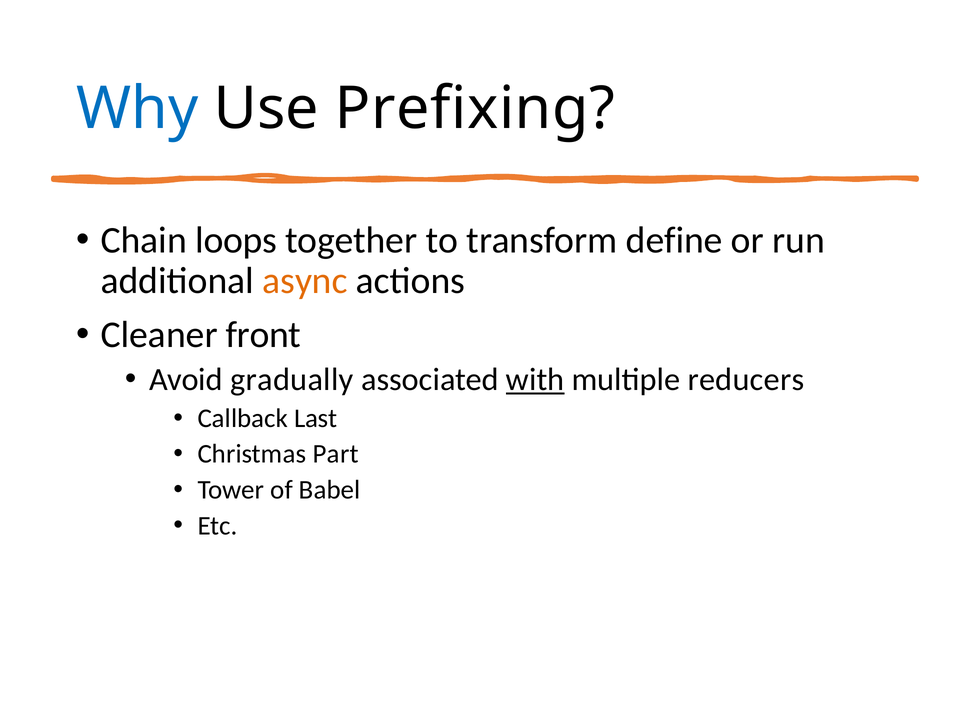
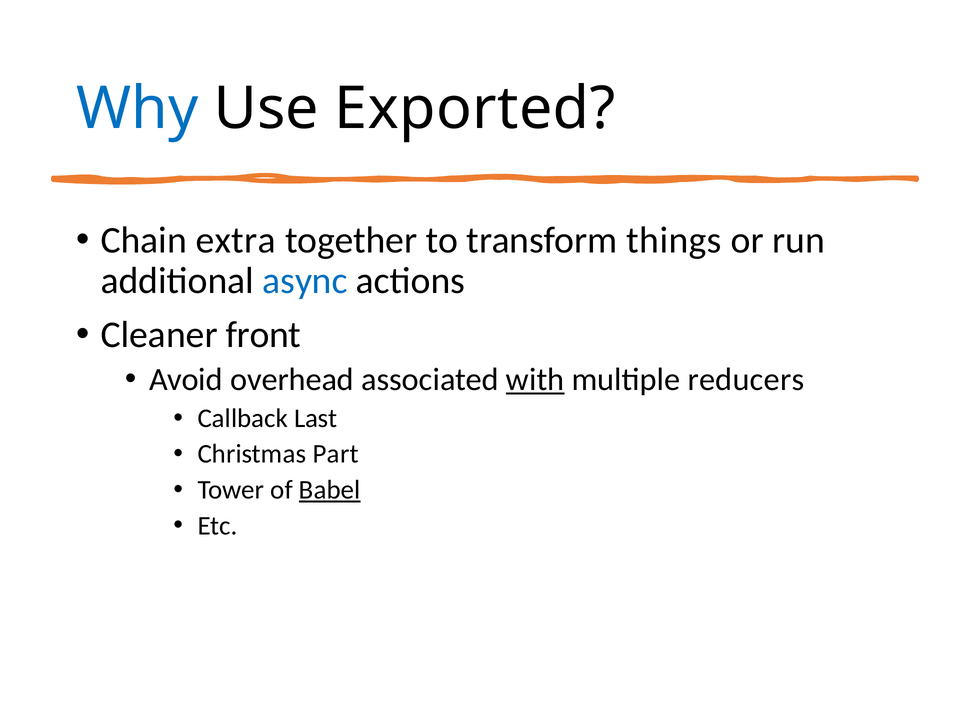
Prefixing: Prefixing -> Exported (475, 109)
loops: loops -> extra (236, 240)
define: define -> things (674, 240)
async colour: orange -> blue (305, 281)
gradually: gradually -> overhead (292, 380)
Babel underline: none -> present (330, 490)
